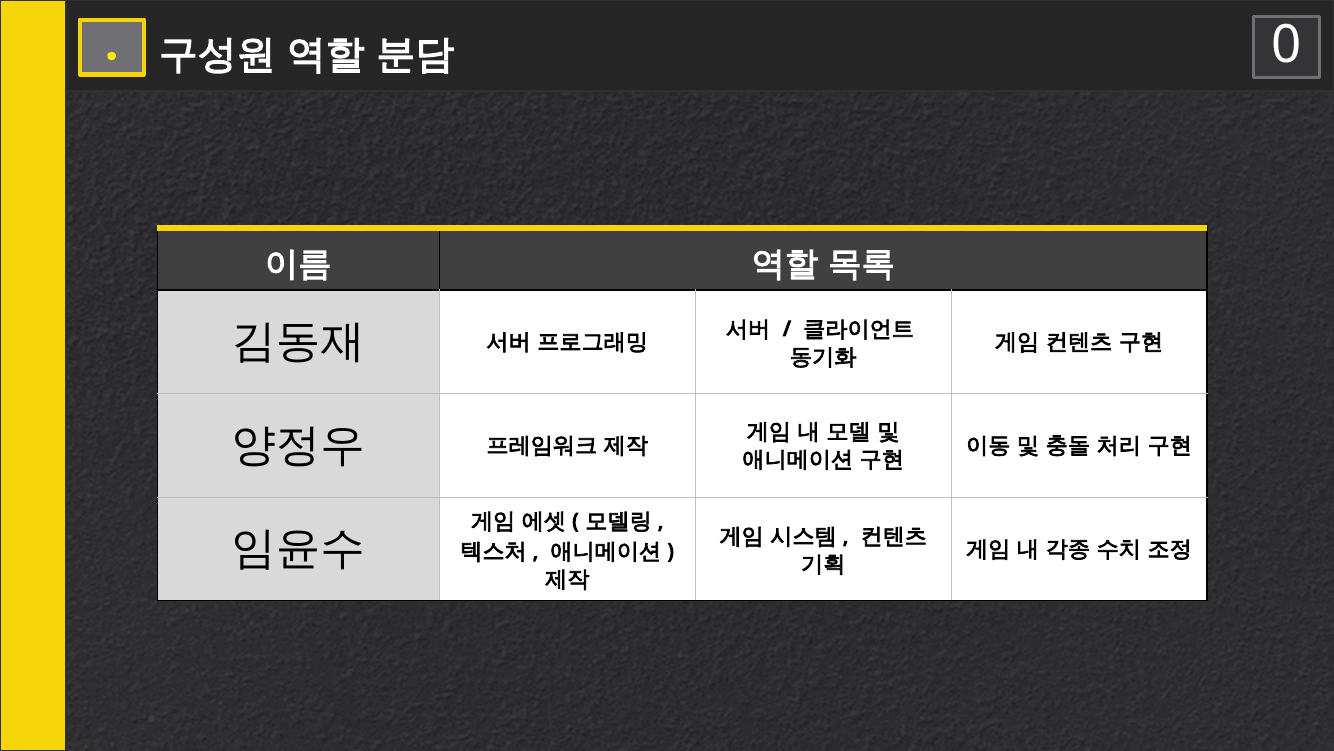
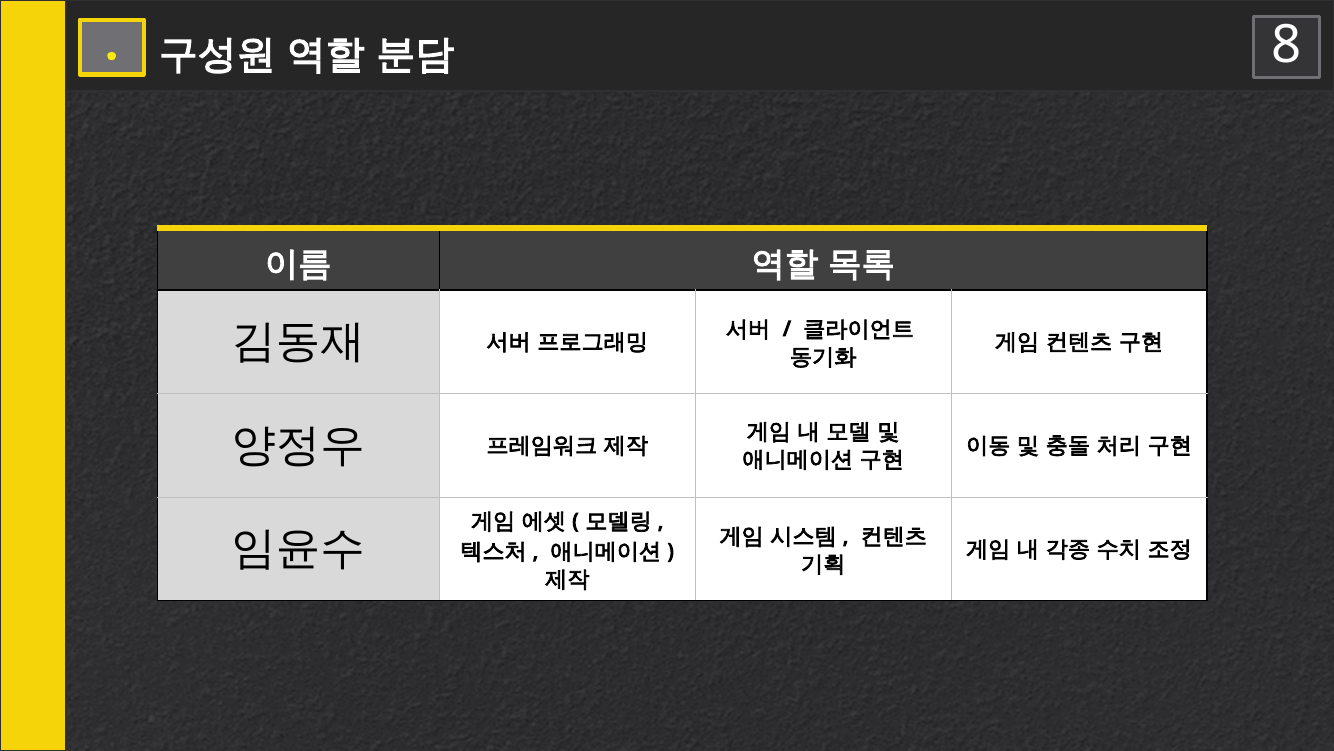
0: 0 -> 8 (1286, 45)
